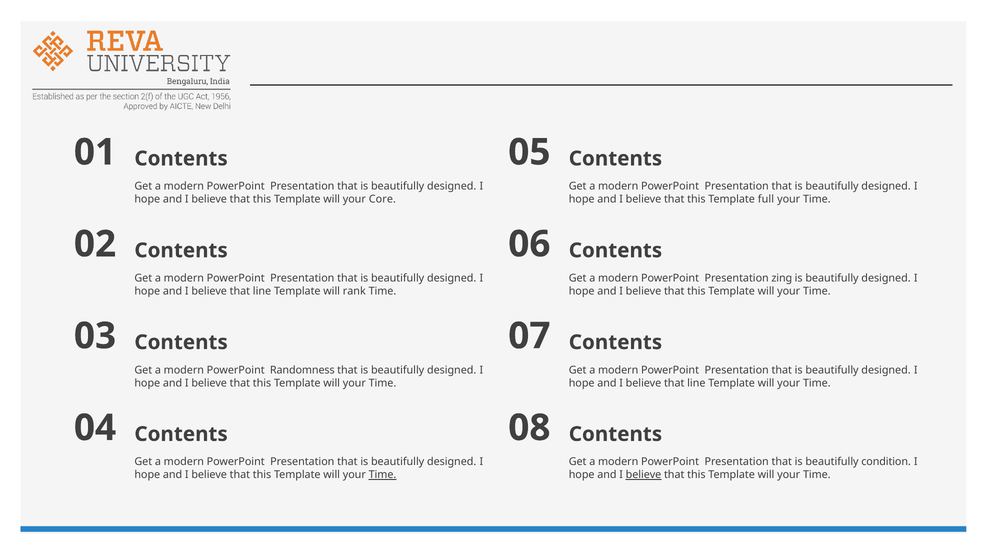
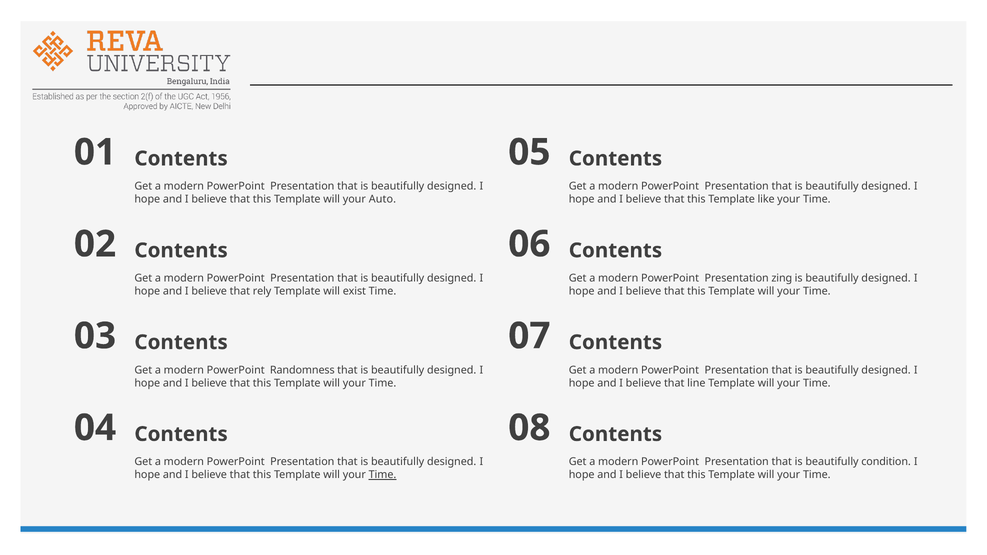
Core: Core -> Auto (382, 199)
full: full -> like (766, 199)
line: line -> rely (262, 291)
rank: rank -> exist (354, 291)
believe underline: present -> none (644, 475)
